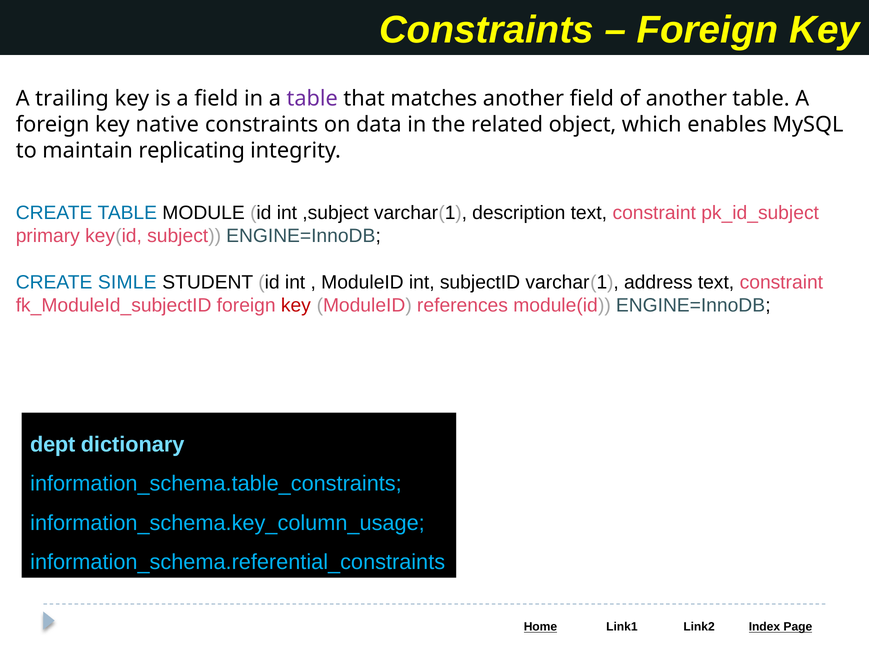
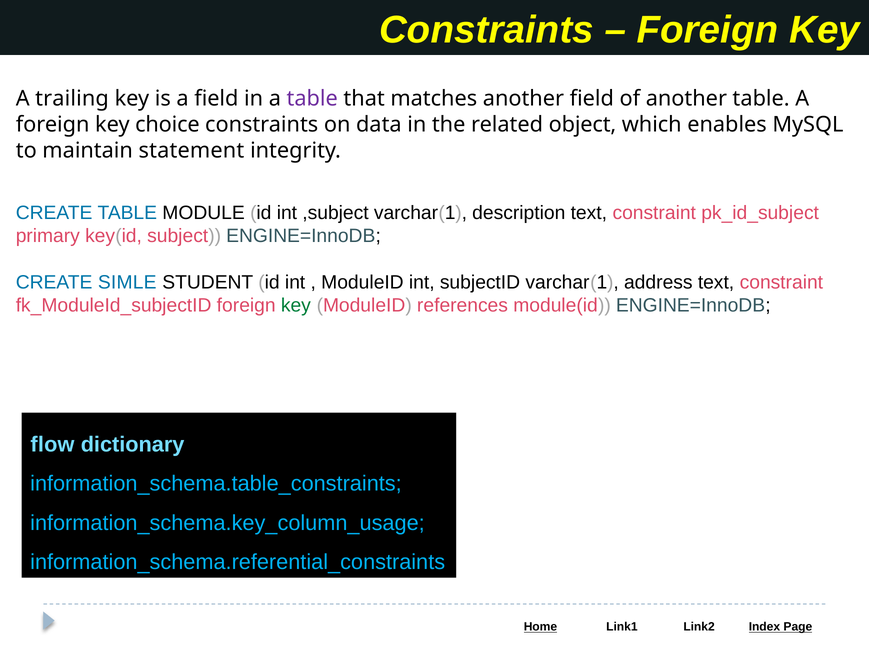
native: native -> choice (167, 125)
replicating: replicating -> statement (191, 151)
key colour: red -> green (296, 305)
dept: dept -> flow (52, 444)
